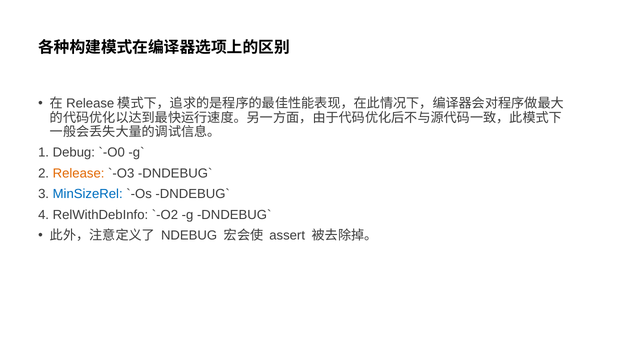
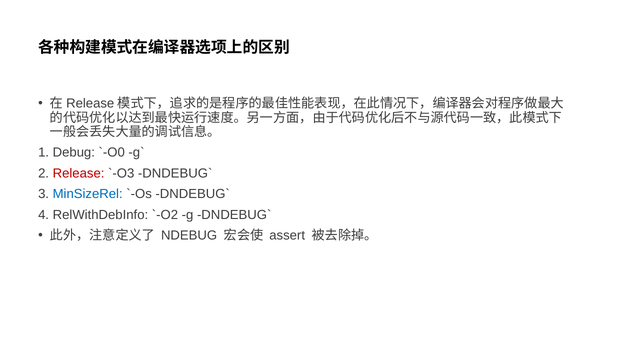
Release colour: orange -> red (79, 173)
